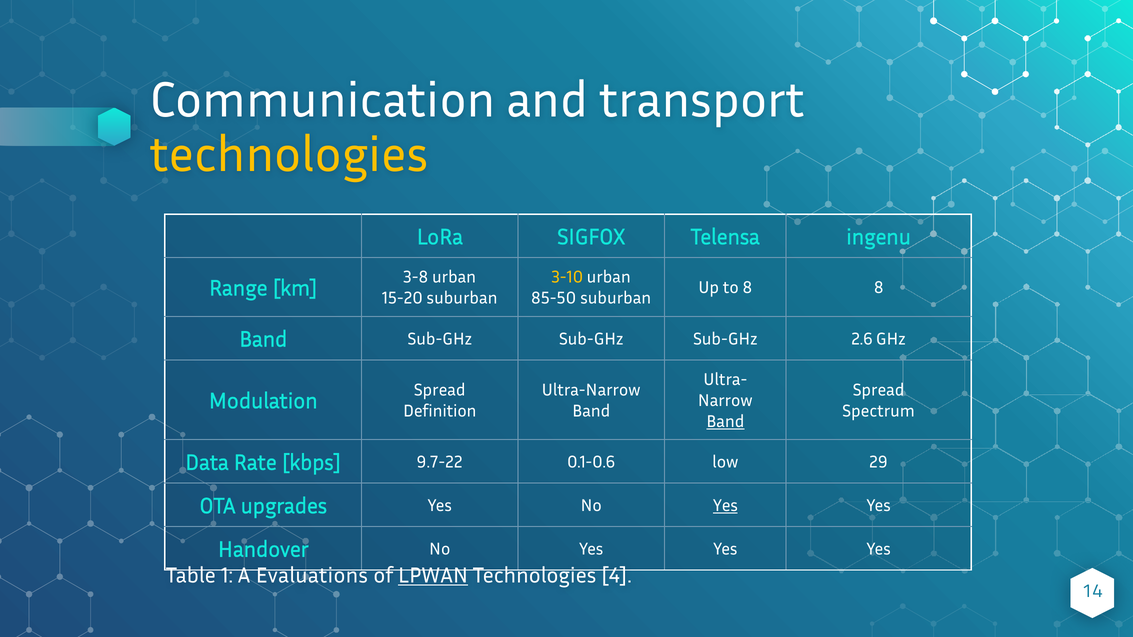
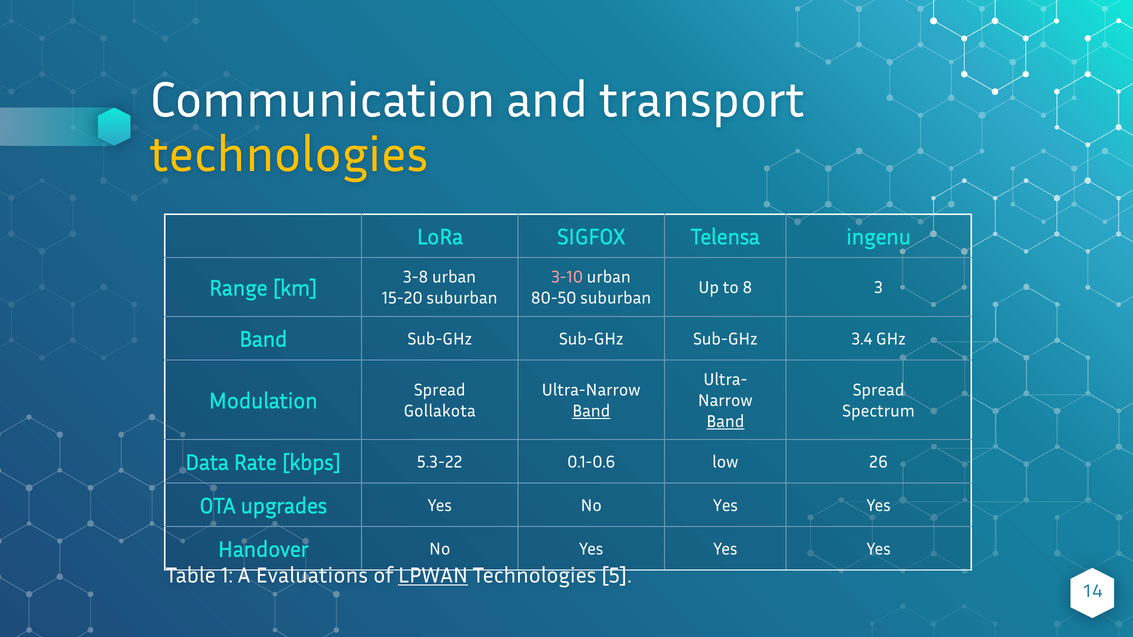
3-10 colour: yellow -> pink (567, 277)
8 8: 8 -> 3 (879, 288)
85-50: 85-50 -> 80-50 (554, 298)
2.6: 2.6 -> 3.4 (862, 339)
Definition: Definition -> Gollakota (440, 411)
Band underline: none -> present (591, 411)
9.7-22: 9.7-22 -> 5.3-22 (440, 462)
29: 29 -> 26 (879, 462)
Yes underline: present -> none (725, 506)
4: 4 -> 5 (616, 576)
